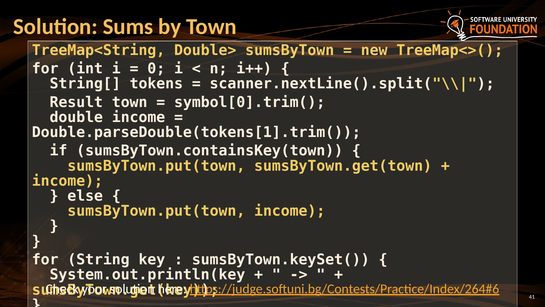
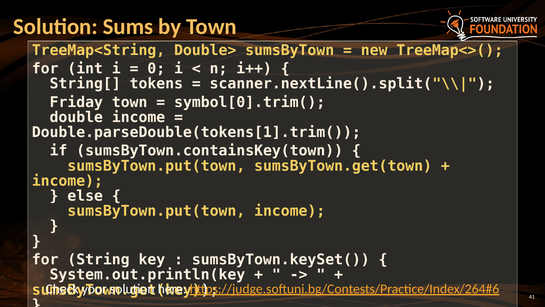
Result: Result -> Friday (76, 102)
